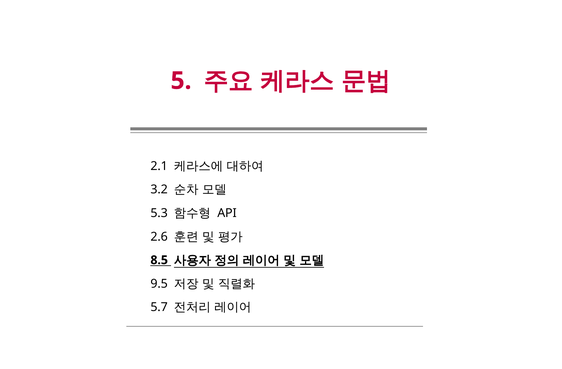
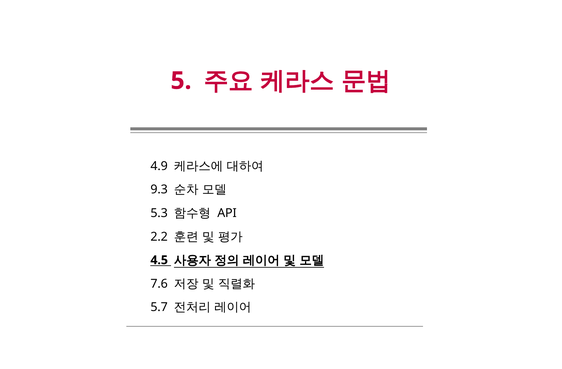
2.1: 2.1 -> 4.9 (159, 166)
3.2: 3.2 -> 9.3 (159, 190)
2.6: 2.6 -> 2.2 (159, 237)
8.5: 8.5 -> 4.5 (159, 260)
9.5: 9.5 -> 7.6 (159, 284)
